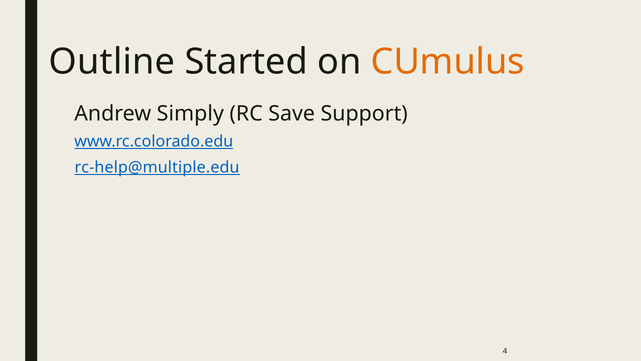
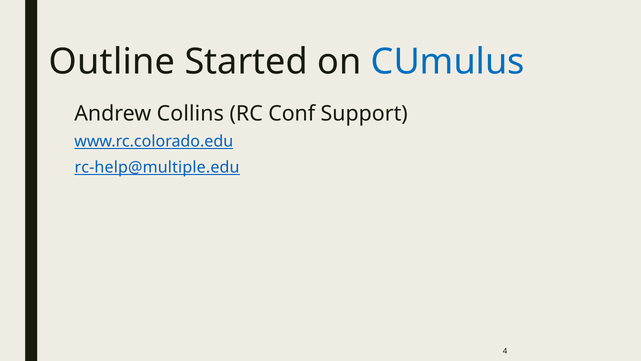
CUmulus colour: orange -> blue (448, 62)
Simply: Simply -> Collins (190, 114)
Save: Save -> Conf (292, 114)
